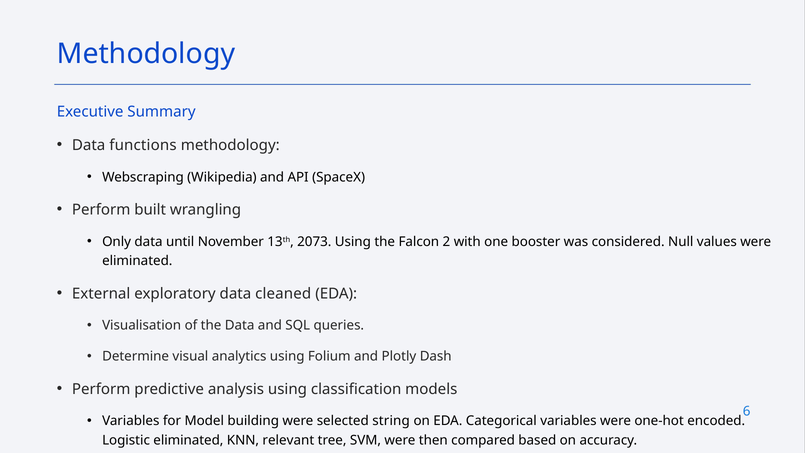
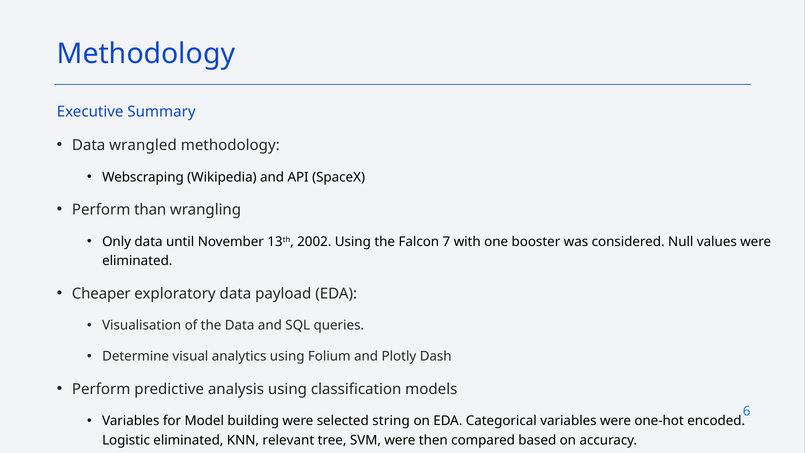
functions: functions -> wrangled (143, 145)
built: built -> than (150, 210)
2073: 2073 -> 2002 (314, 242)
2: 2 -> 7 (446, 242)
External: External -> Cheaper (101, 293)
cleaned: cleaned -> payload (283, 293)
